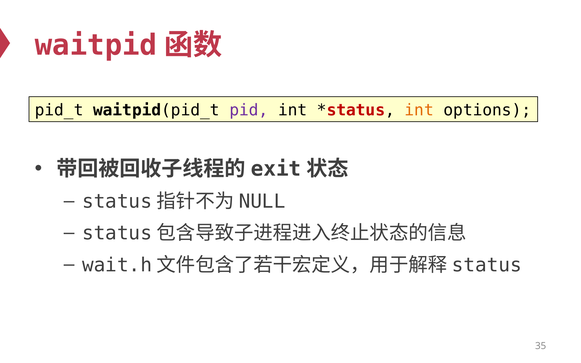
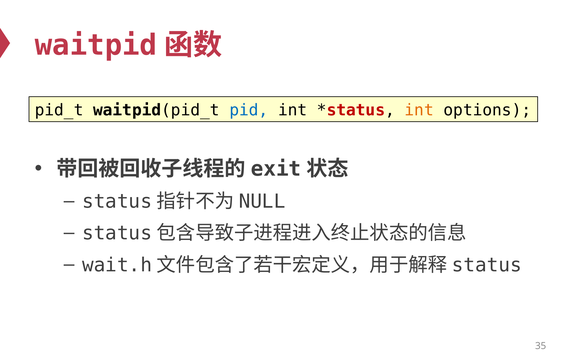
pid colour: purple -> blue (249, 110)
